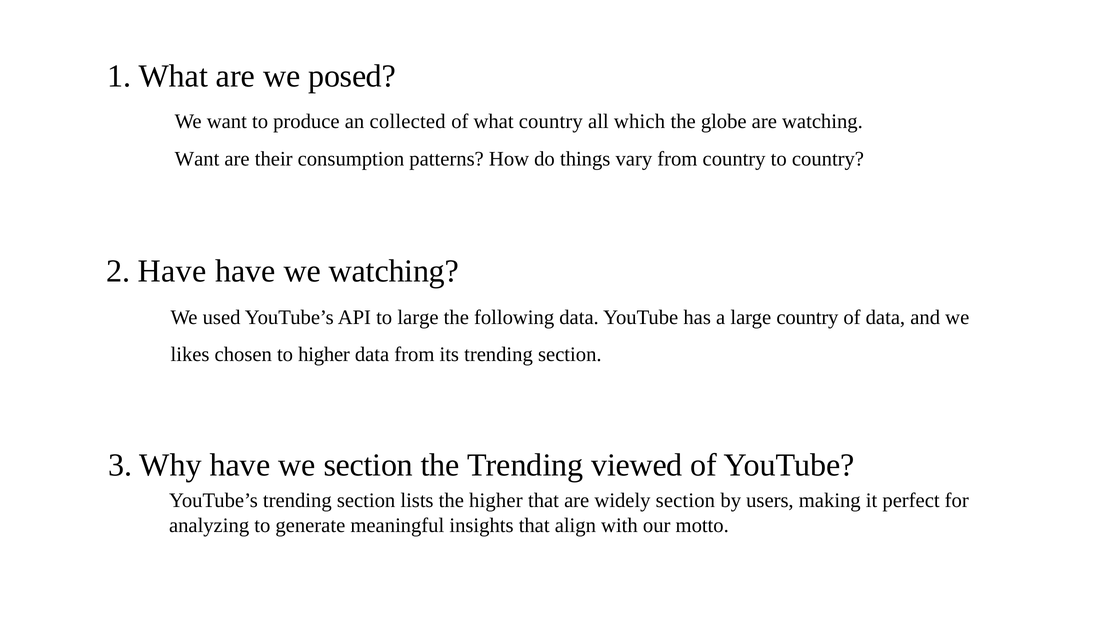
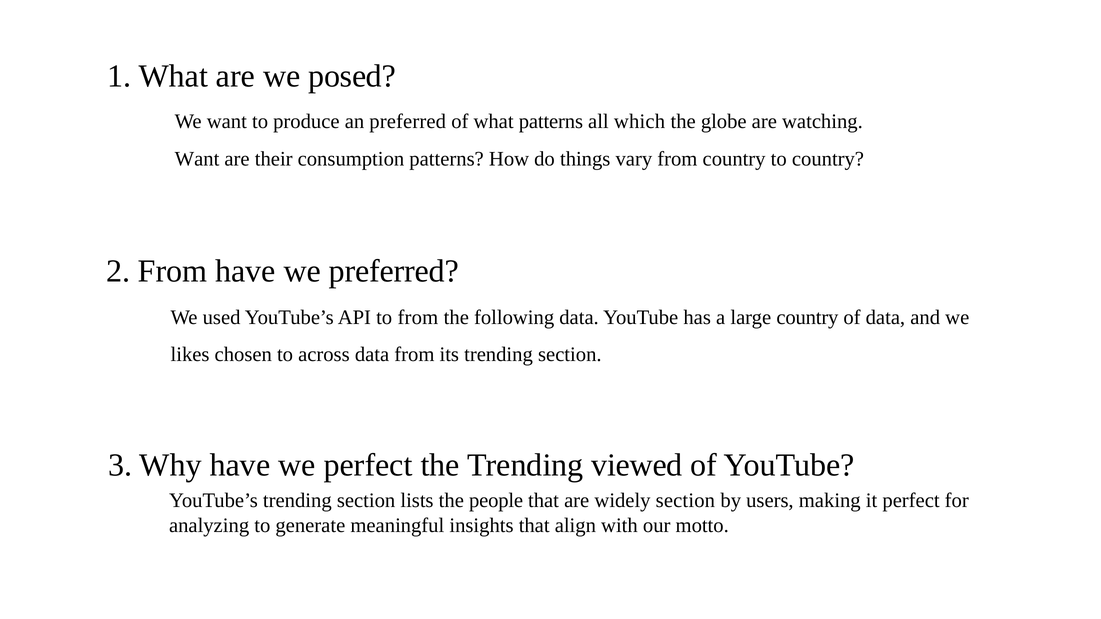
an collected: collected -> preferred (408, 122)
what country: country -> patterns (551, 122)
2 Have: Have -> From (172, 271)
we watching: watching -> preferred (394, 271)
to large: large -> from (418, 318)
to higher: higher -> across (324, 355)
we section: section -> perfect (368, 466)
the higher: higher -> people (496, 501)
